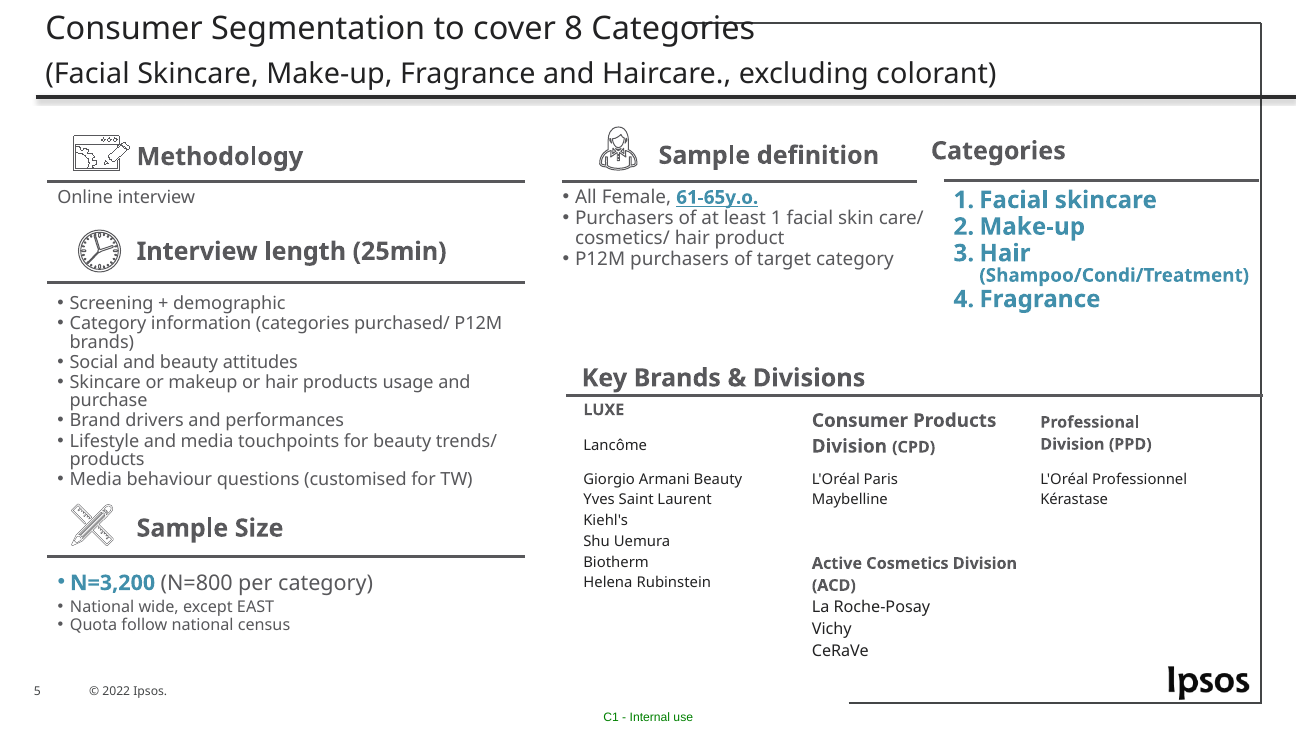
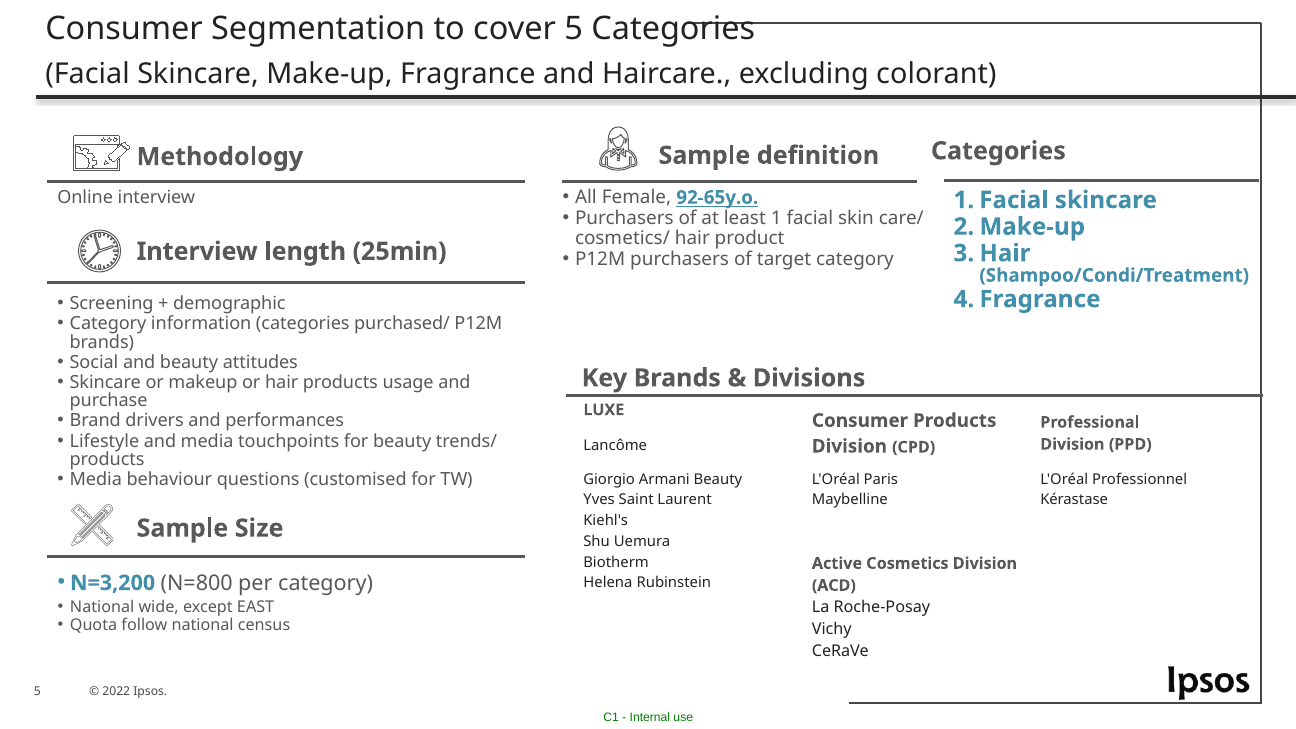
cover 8: 8 -> 5 (574, 29)
61-65y.o: 61-65y.o -> 92-65y.o (717, 197)
